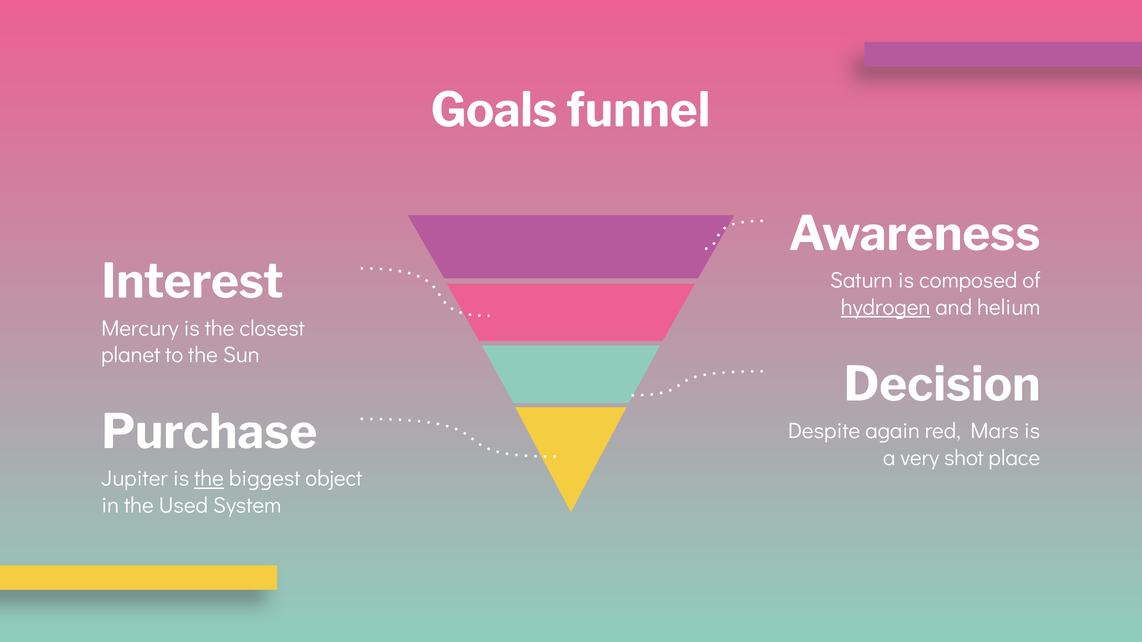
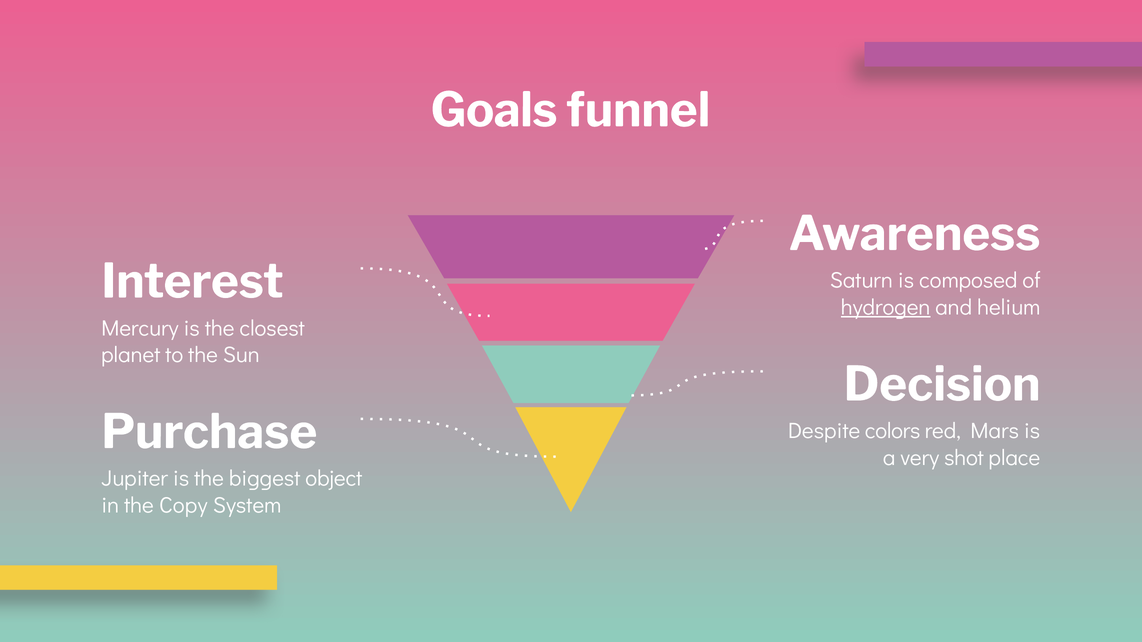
again: again -> colors (893, 431)
the underline: present -> none (209, 479)
Used: Used -> Copy (183, 506)
